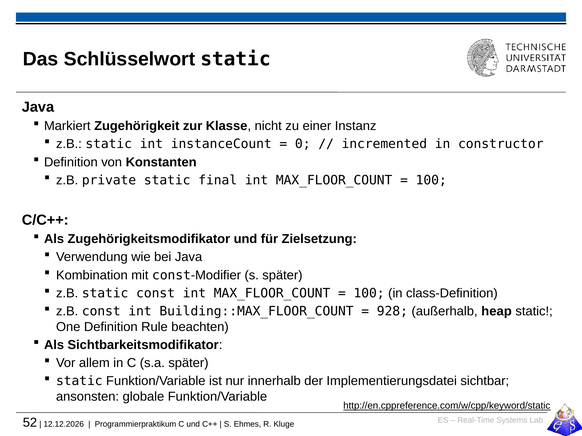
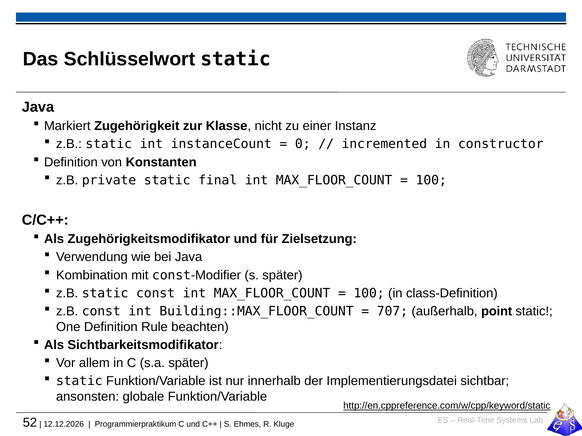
928: 928 -> 707 (392, 312)
heap: heap -> point (497, 312)
